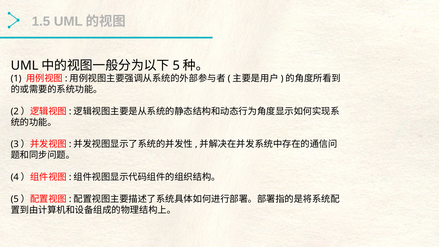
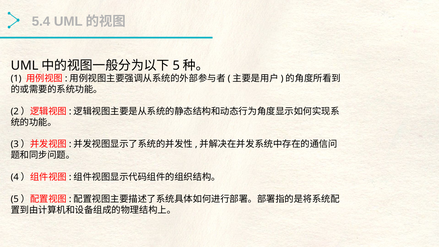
1.5: 1.5 -> 5.4 (41, 22)
